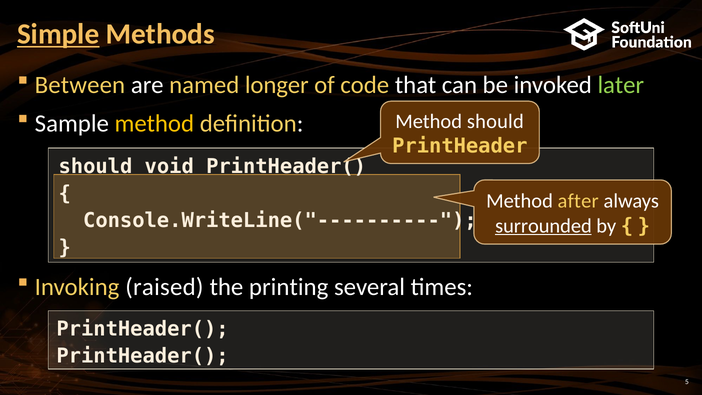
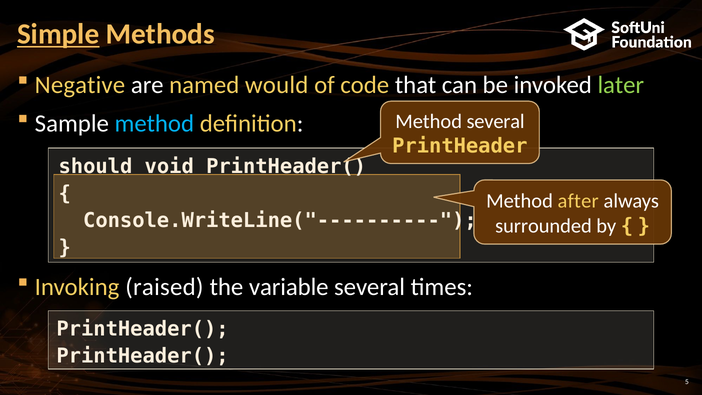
Between: Between -> Negative (80, 85)
longer: longer -> would (277, 85)
method colour: yellow -> light blue (154, 124)
Method should: should -> several (496, 121)
surrounded underline: present -> none (543, 226)
printing: printing -> variable (289, 287)
